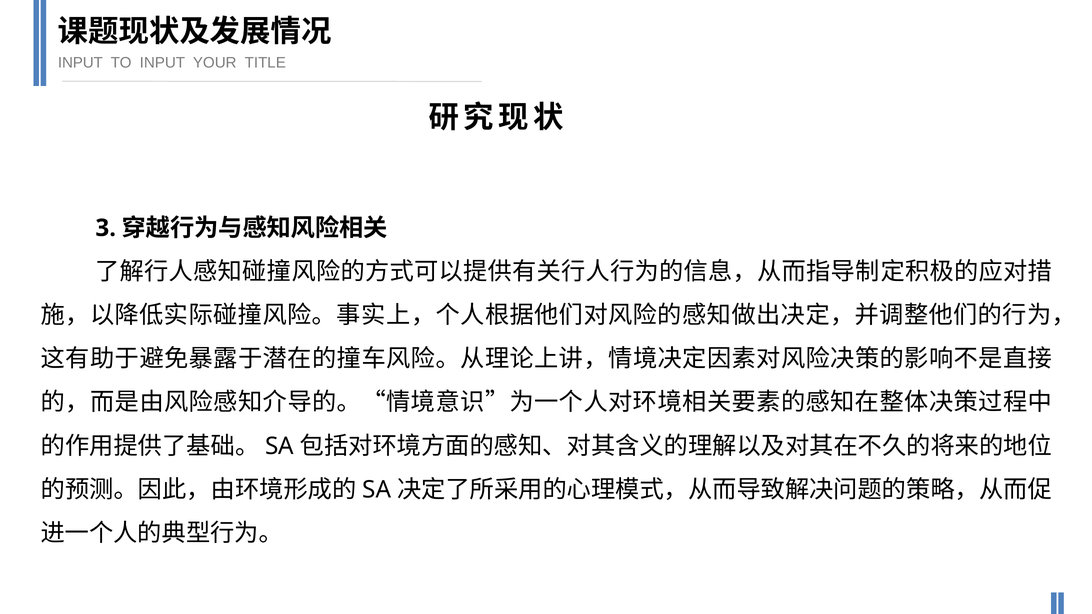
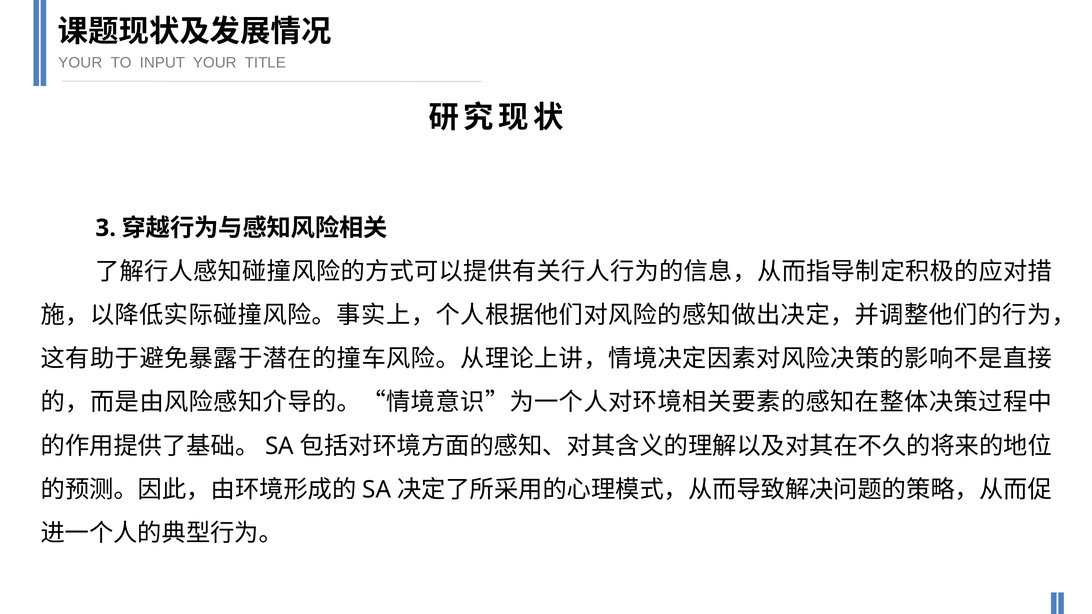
INPUT: INPUT -> YOUR (80, 63)
